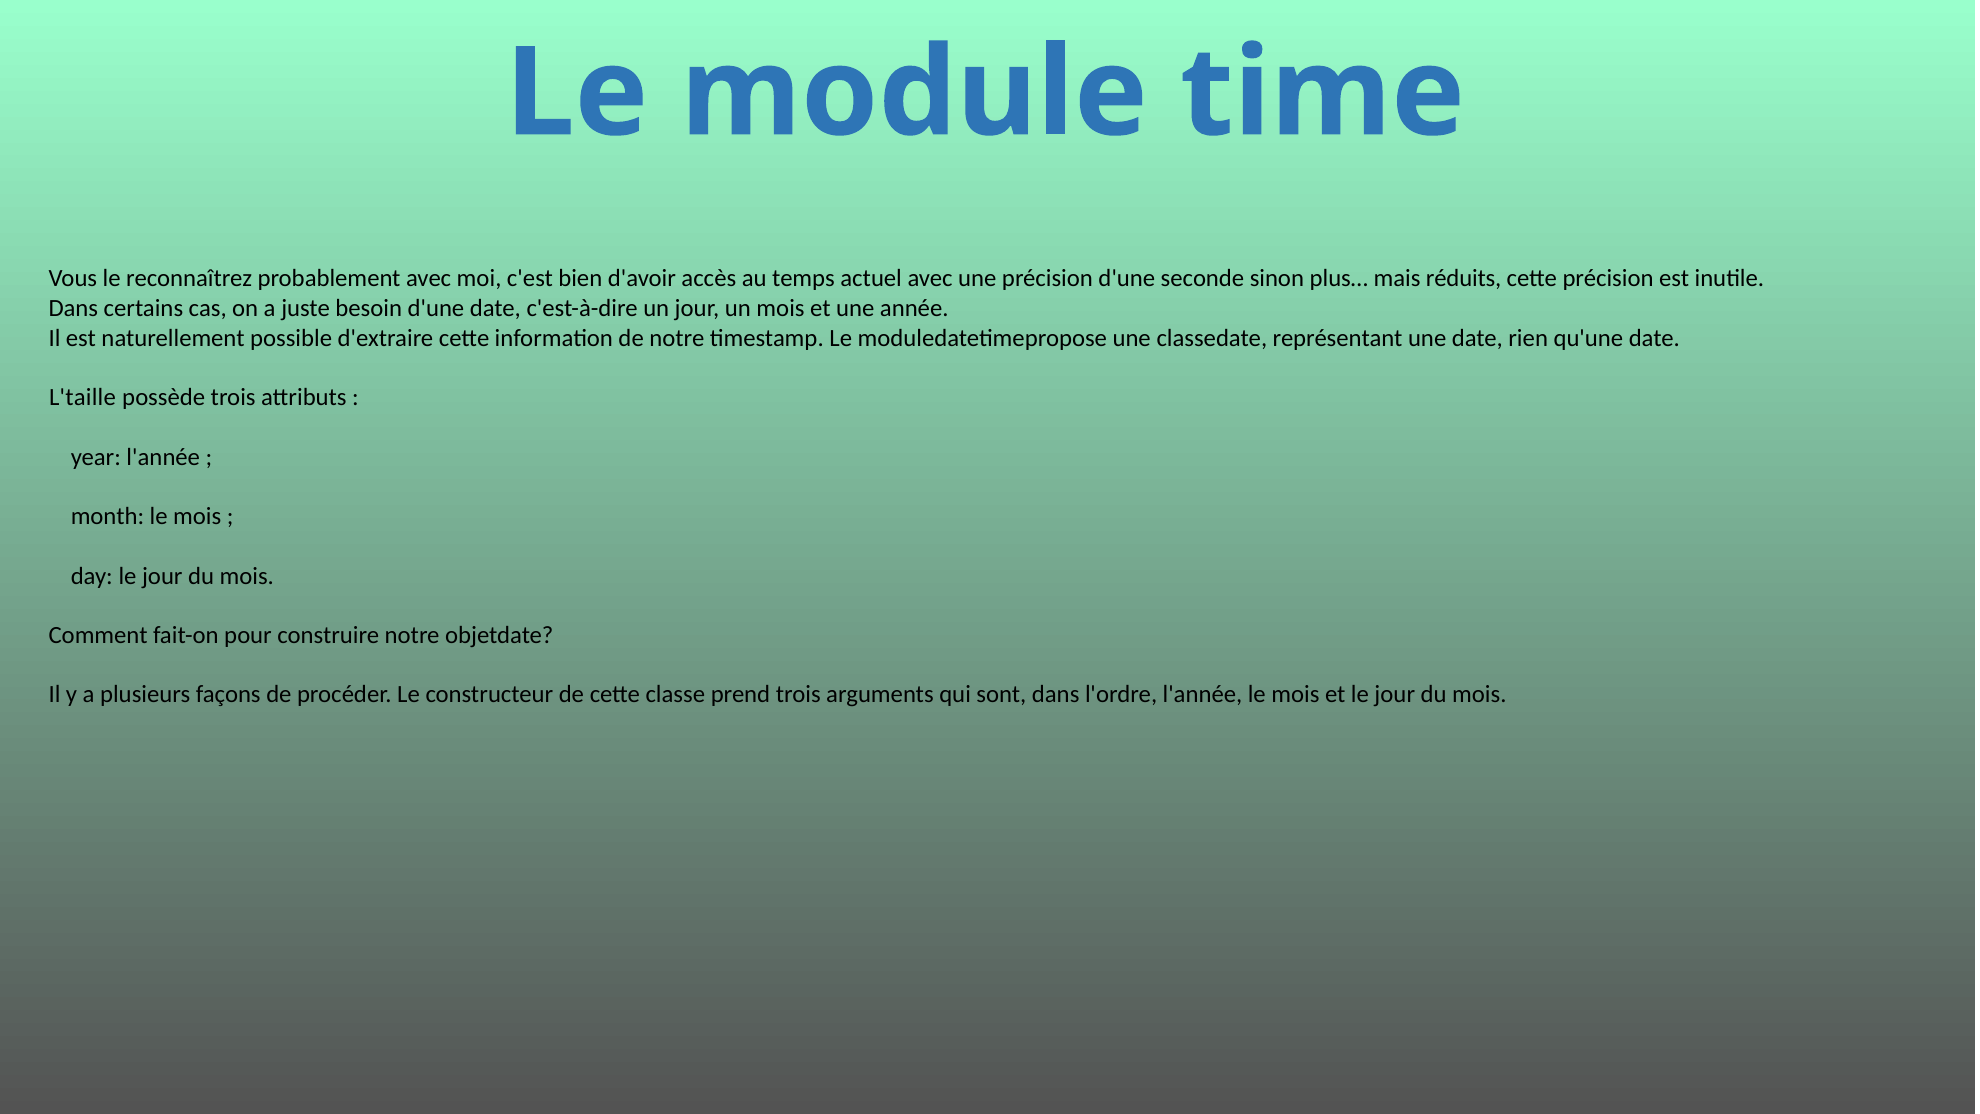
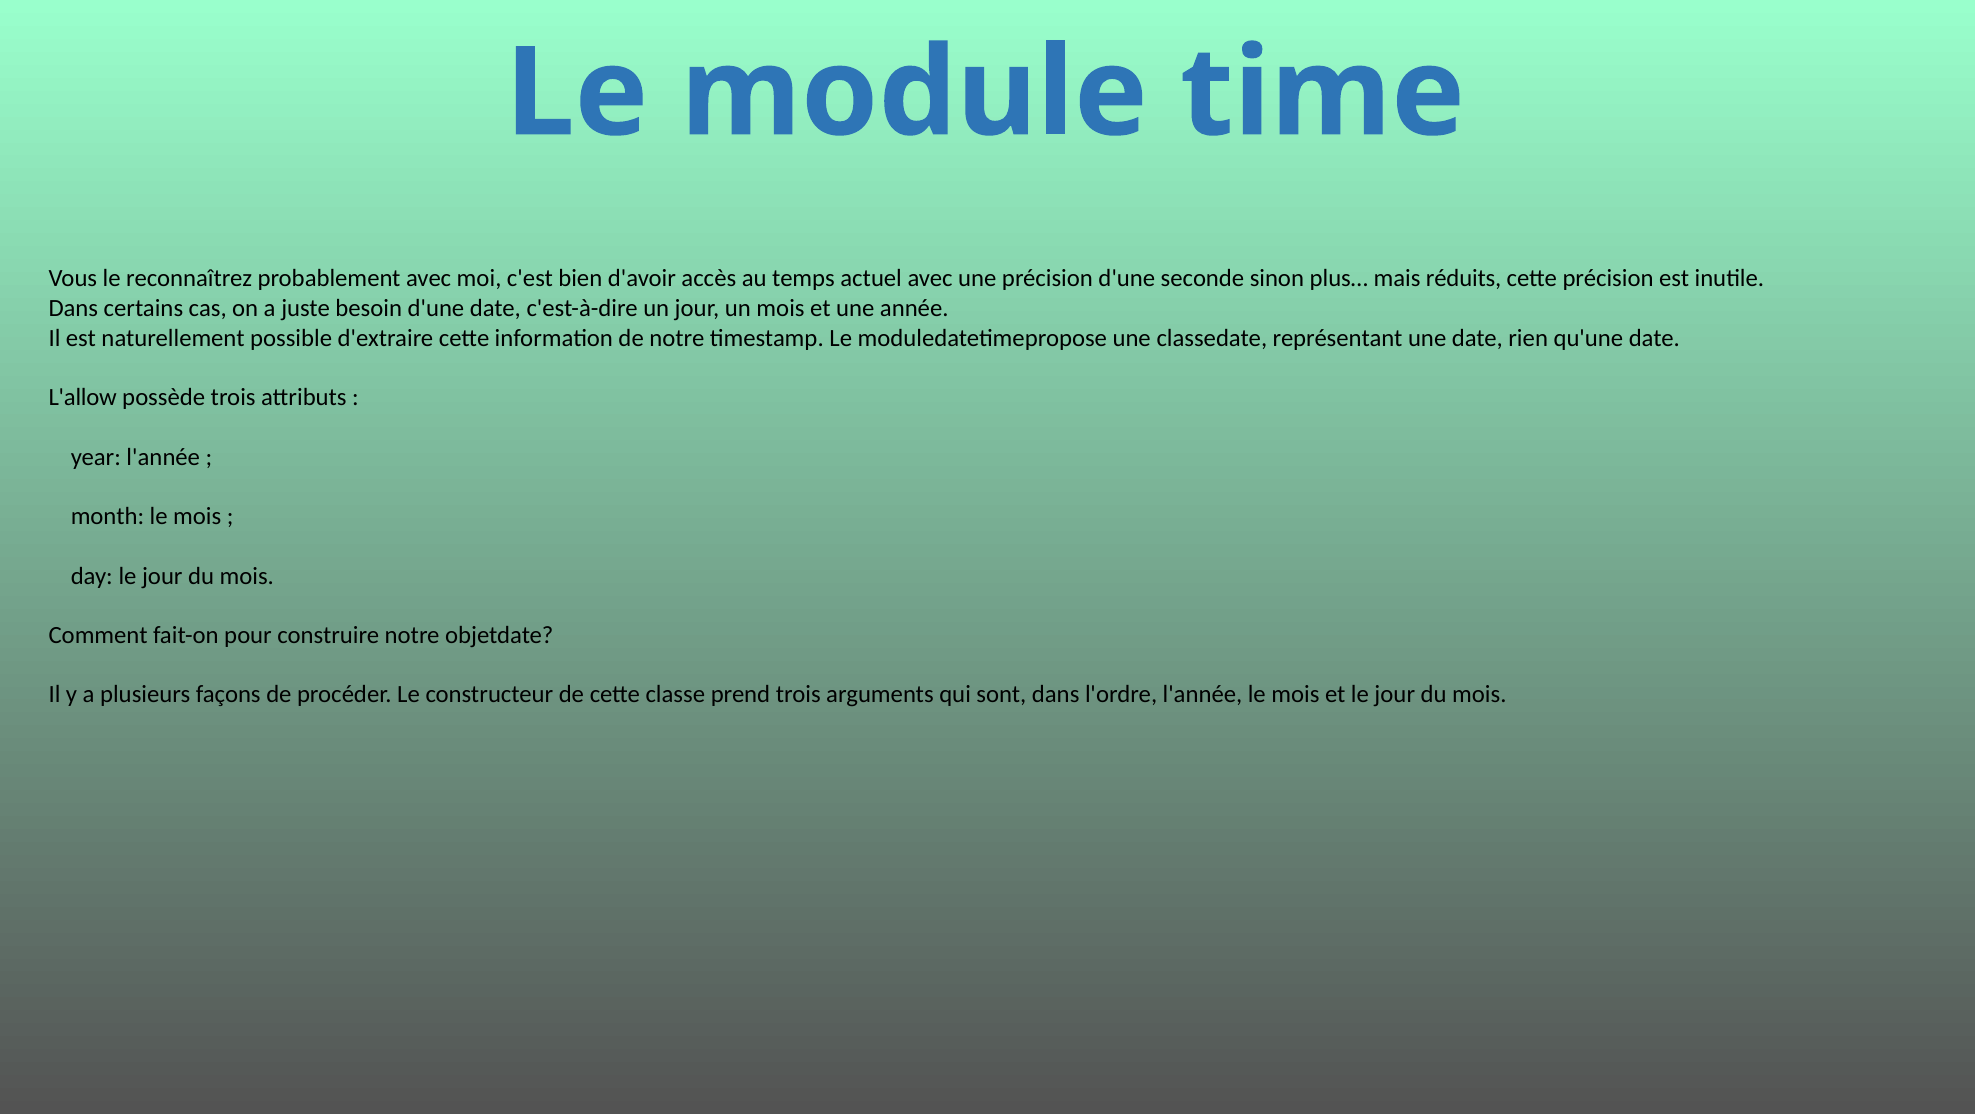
L'taille: L'taille -> L'allow (83, 398)
